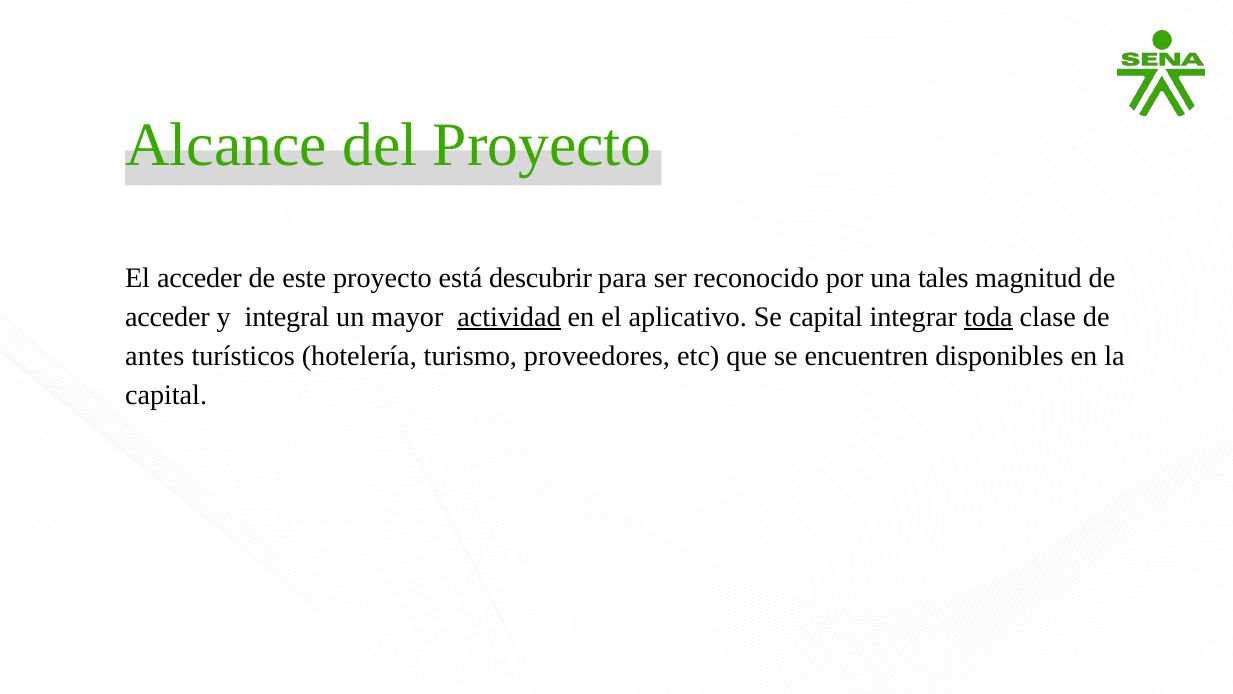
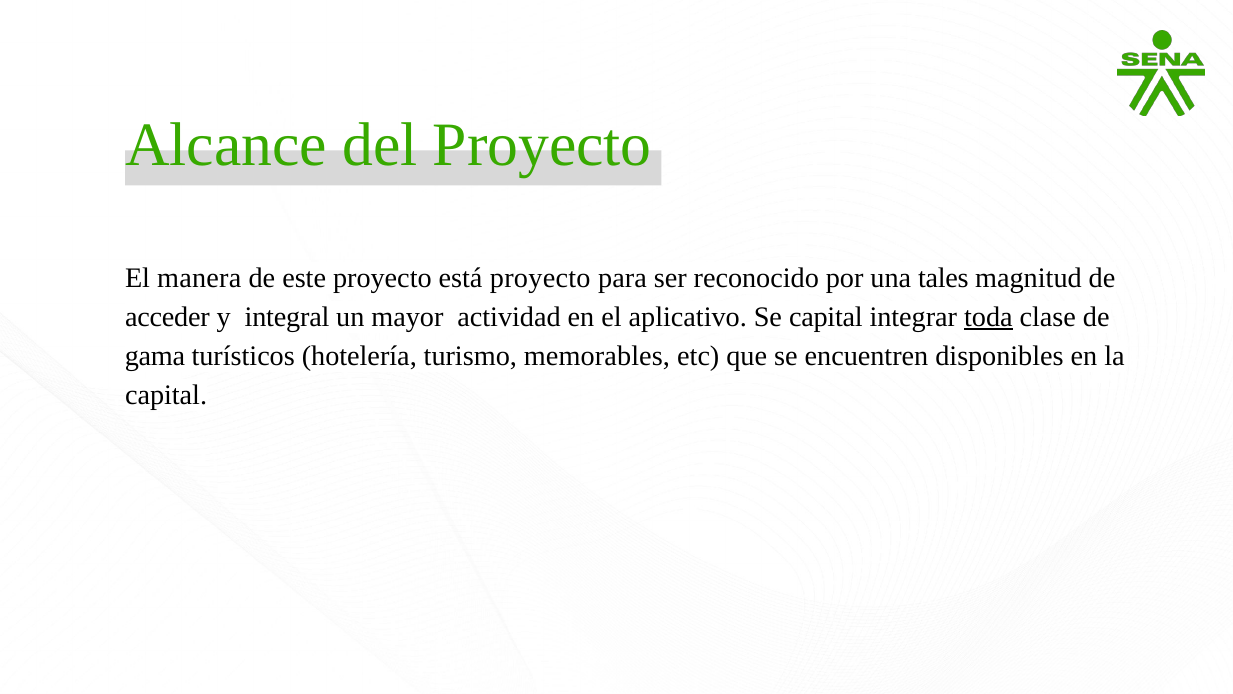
El acceder: acceder -> manera (199, 278)
está descubrir: descubrir -> proyecto (540, 278)
actividad underline: present -> none (509, 317)
antes: antes -> gama (155, 356)
proveedores: proveedores -> memorables (597, 356)
